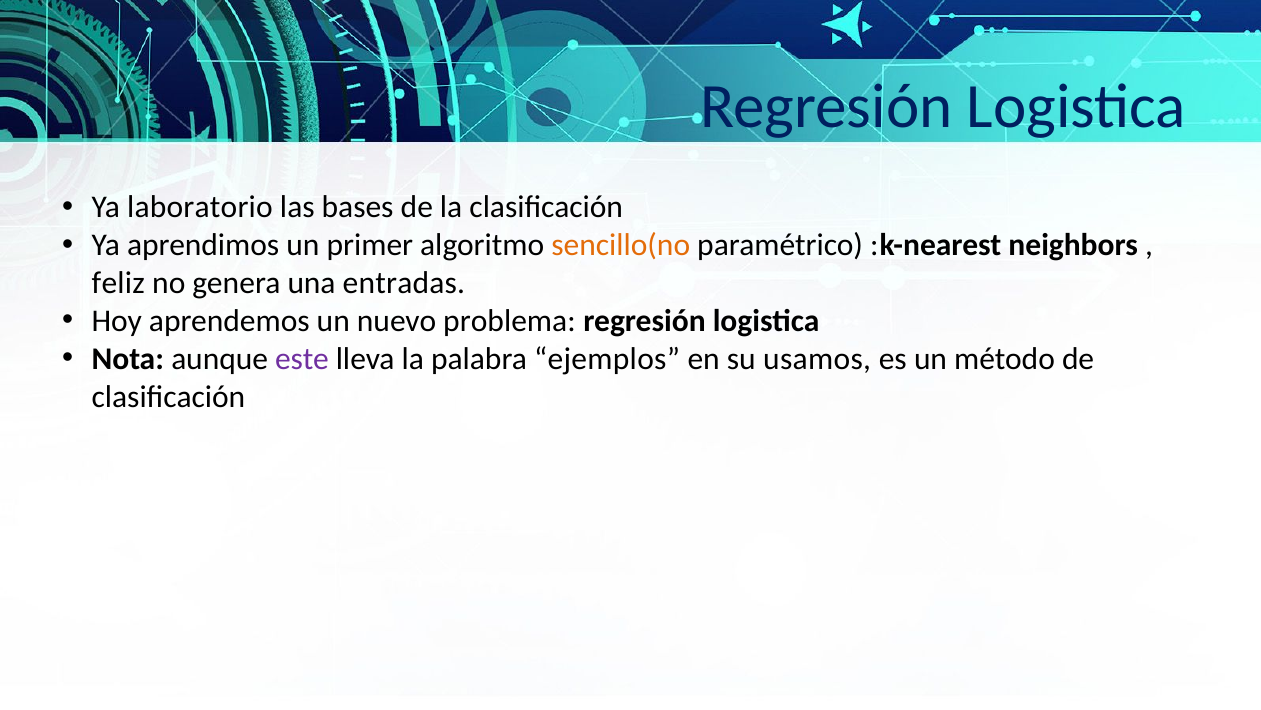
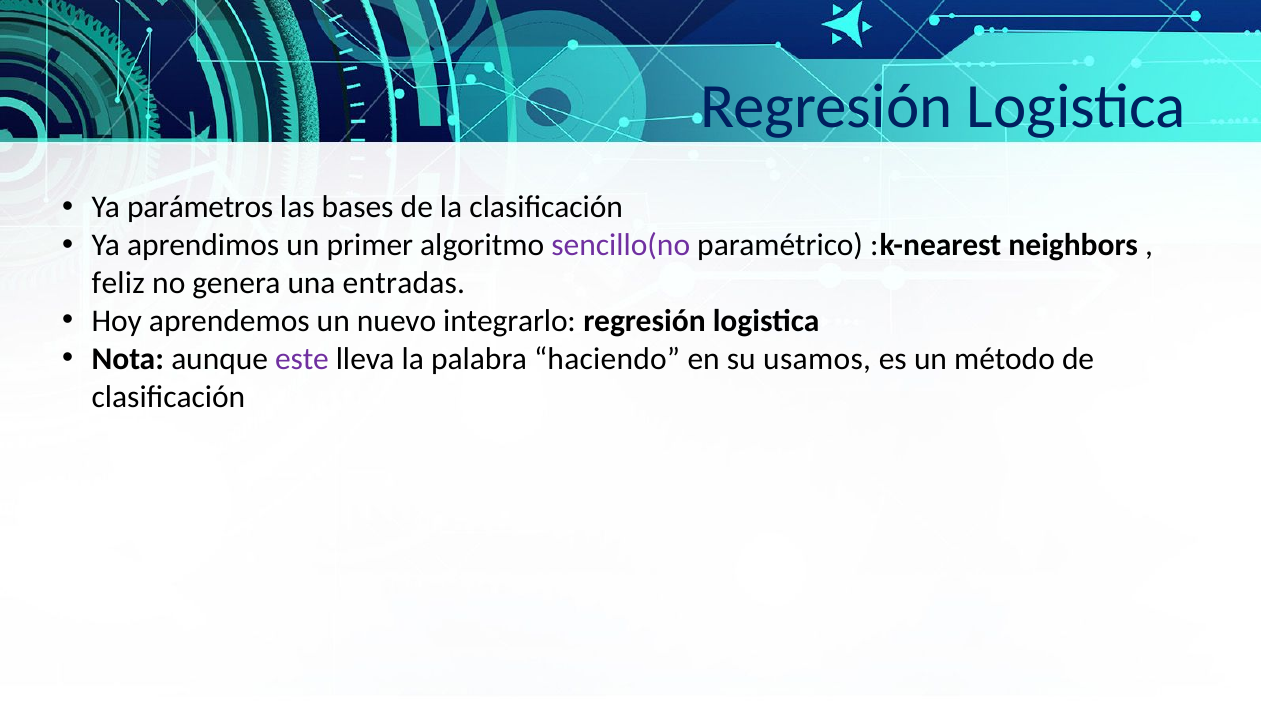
laboratorio: laboratorio -> parámetros (200, 207)
sencillo(no colour: orange -> purple (621, 245)
problema: problema -> integrarlo (510, 321)
ejemplos: ejemplos -> haciendo (607, 359)
